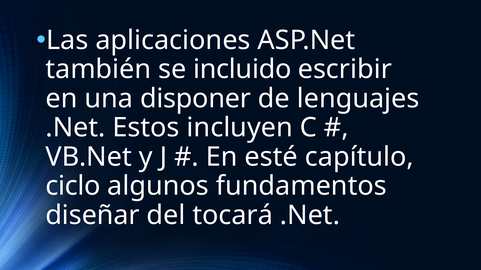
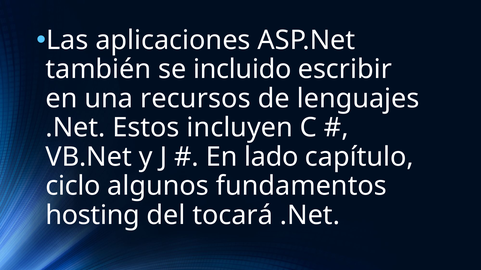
disponer: disponer -> recursos (195, 99)
esté: esté -> lado (271, 157)
diseñar: diseñar -> hosting (93, 216)
